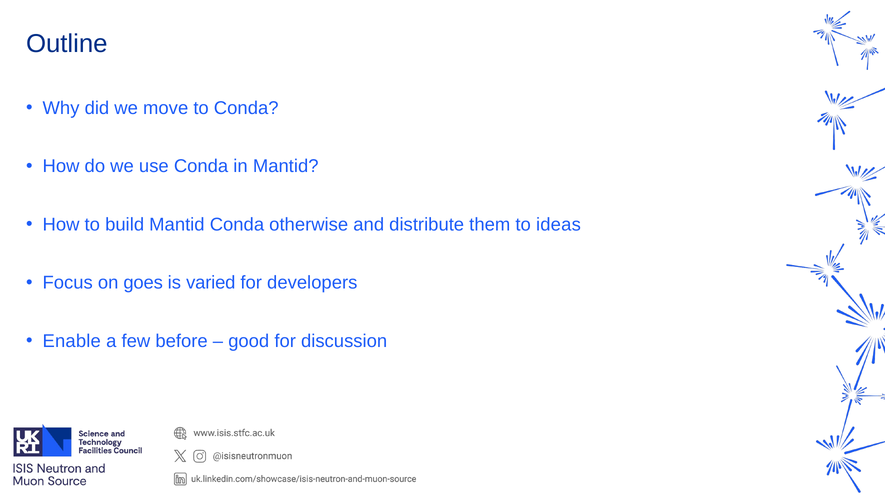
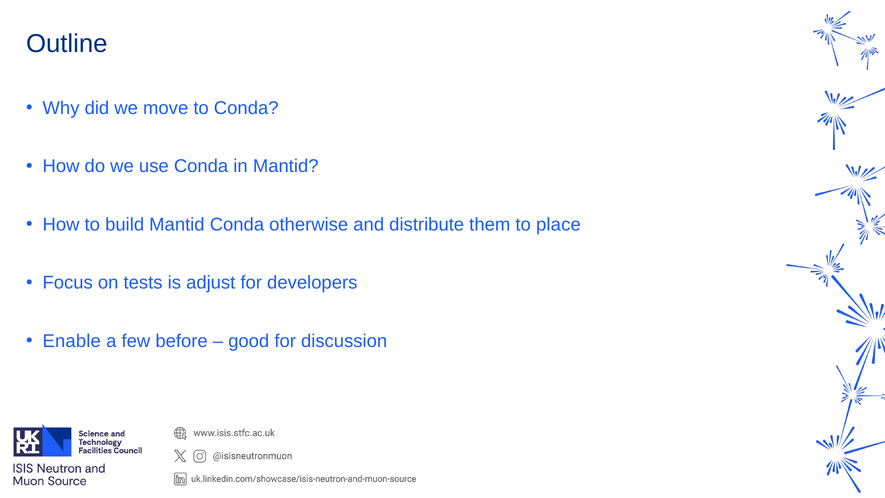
ideas: ideas -> place (558, 224)
goes: goes -> tests (143, 283)
varied: varied -> adjust (211, 283)
